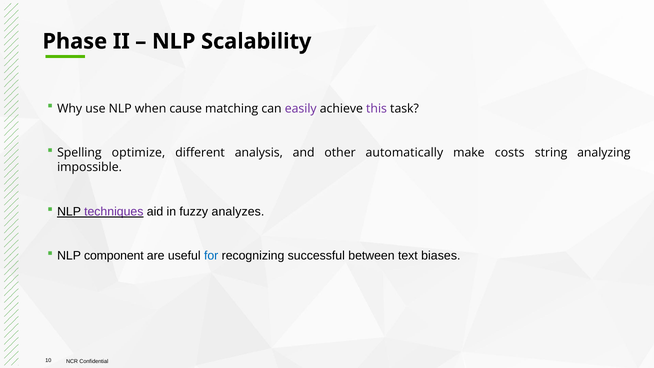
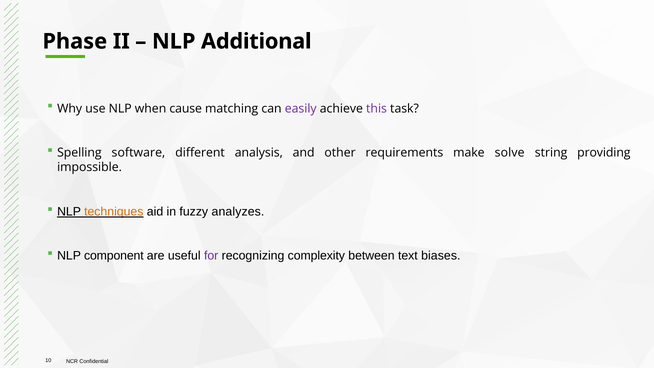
Scalability: Scalability -> Additional (256, 41)
optimize: optimize -> software (138, 153)
automatically: automatically -> requirements (404, 153)
costs: costs -> solve (510, 153)
analyzing: analyzing -> providing (604, 153)
techniques colour: purple -> orange (114, 211)
for colour: blue -> purple (211, 256)
successful: successful -> complexity (316, 256)
